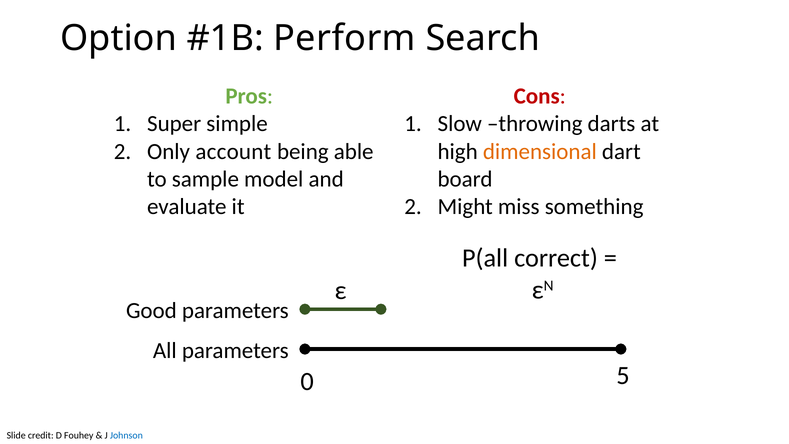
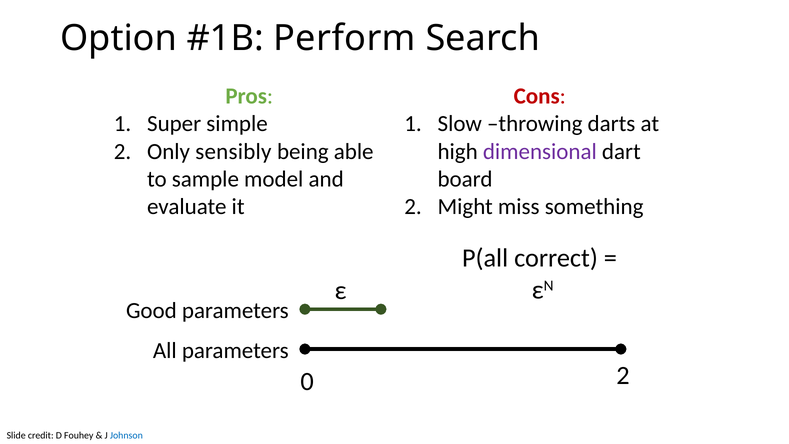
account: account -> sensibly (233, 151)
dimensional colour: orange -> purple (540, 151)
0 5: 5 -> 2 (623, 376)
